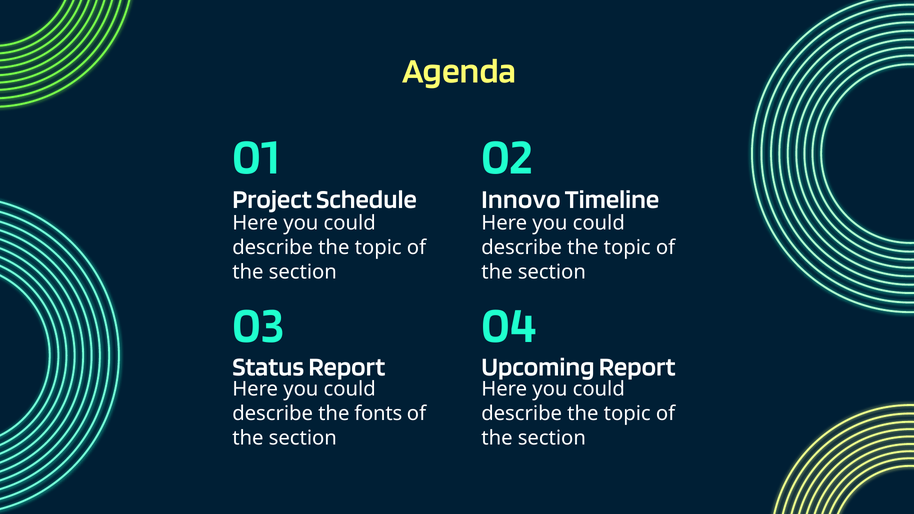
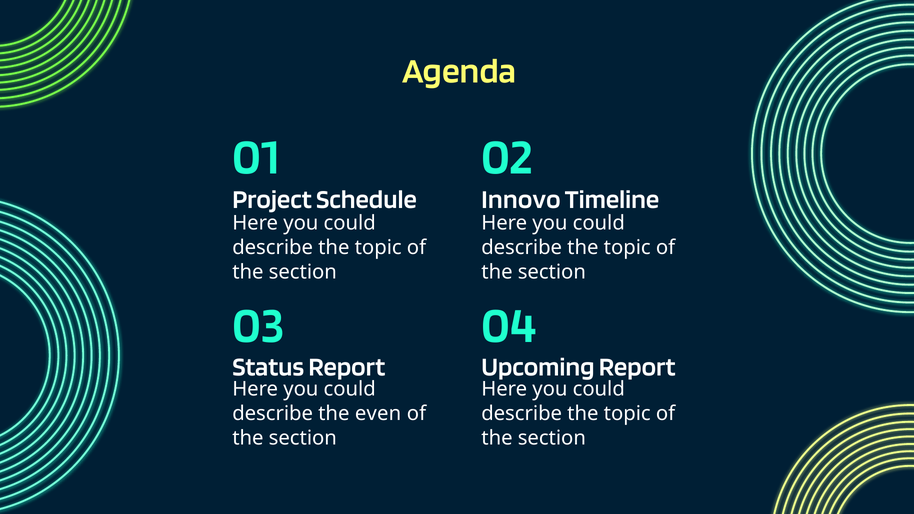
fonts: fonts -> even (378, 414)
